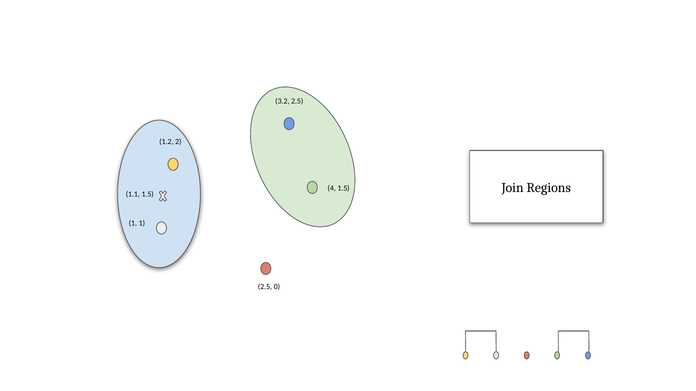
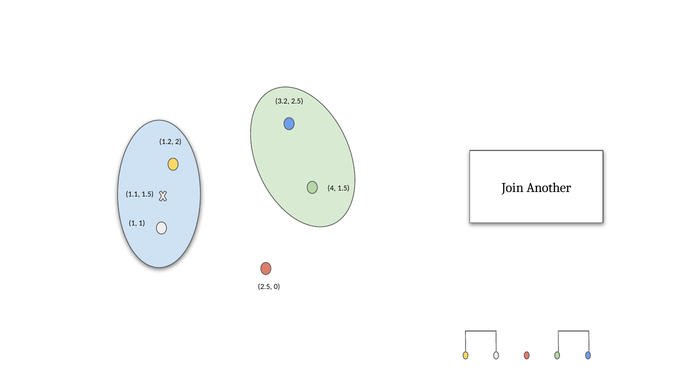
Regions: Regions -> Another (549, 188)
